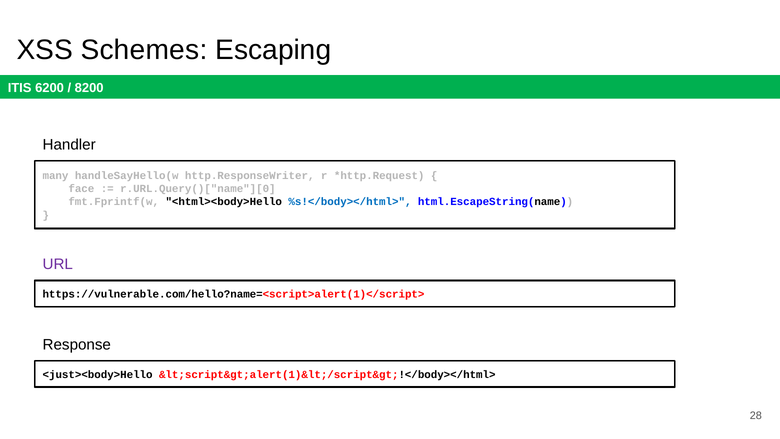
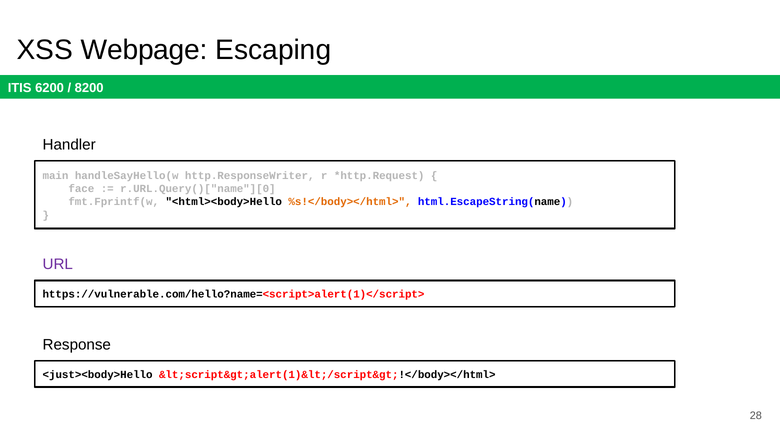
Schemes: Schemes -> Webpage (144, 50)
many: many -> main (56, 176)
%s!</body></html> colour: blue -> orange (350, 202)
